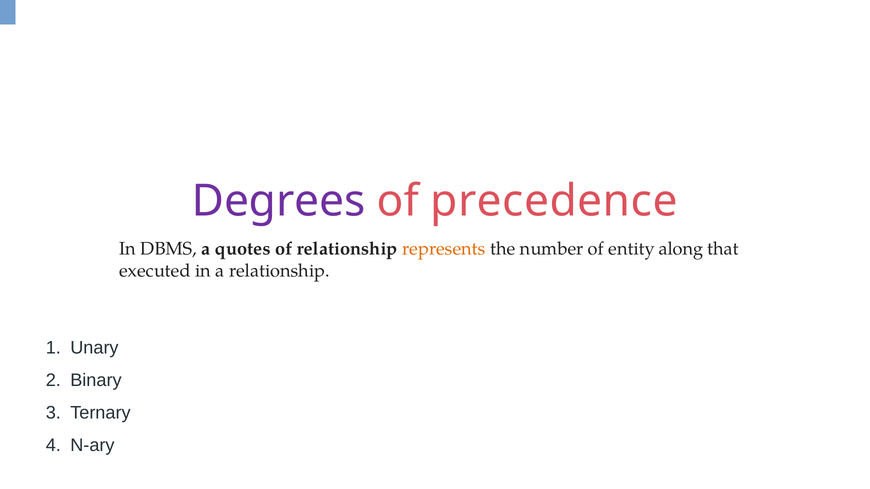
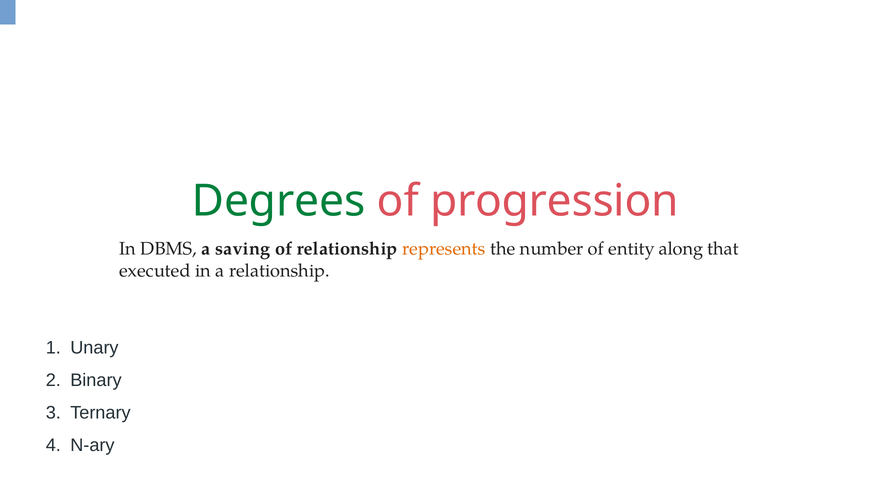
Degrees colour: purple -> green (279, 201)
precedence: precedence -> progression (554, 201)
quotes: quotes -> saving (243, 249)
